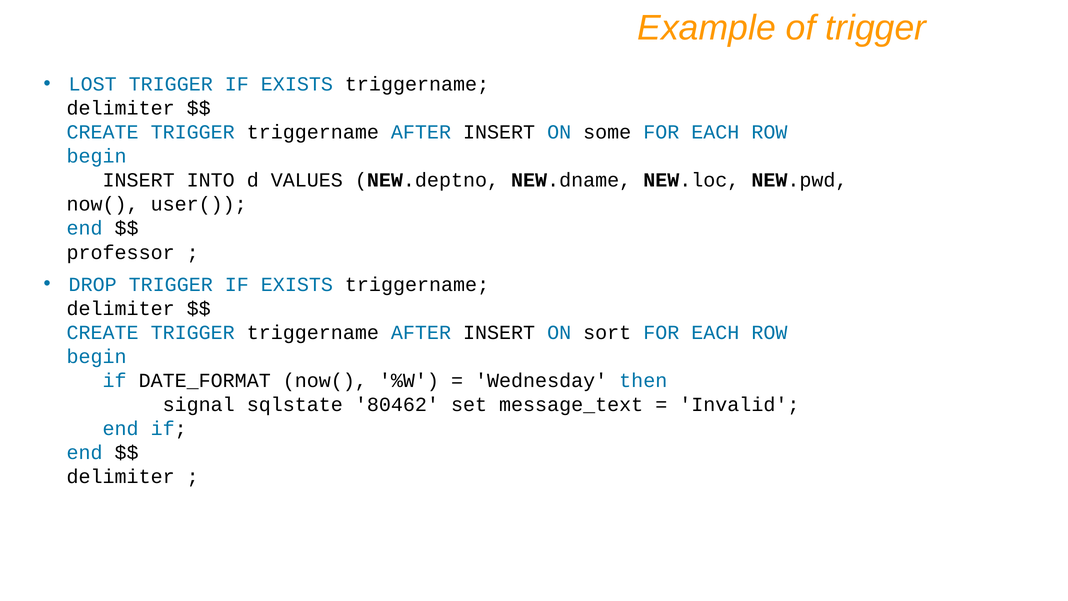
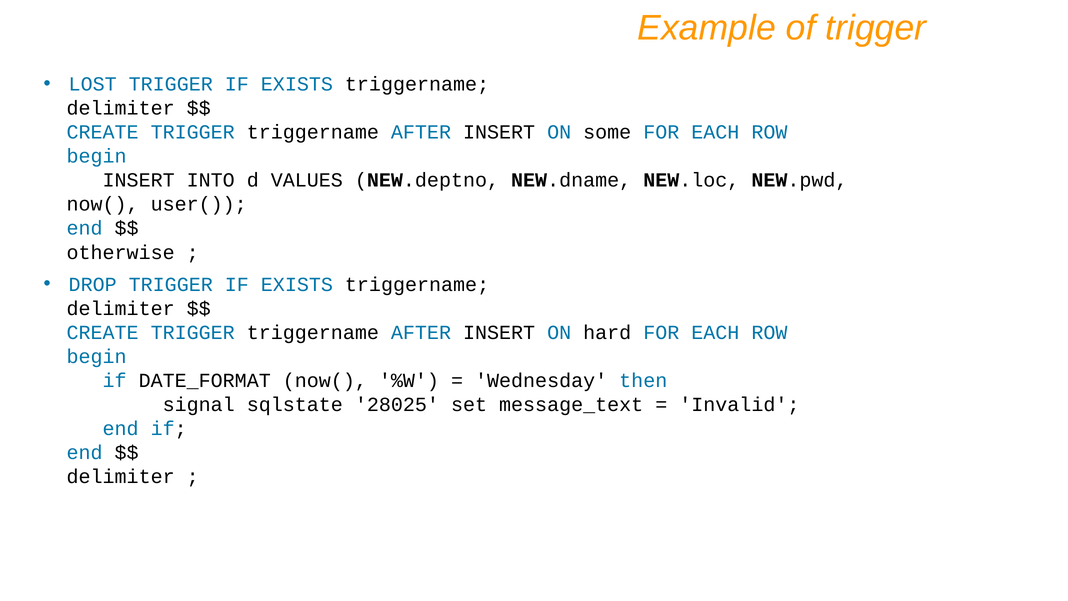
professor: professor -> otherwise (121, 252)
sort: sort -> hard (607, 332)
80462: 80462 -> 28025 (397, 404)
